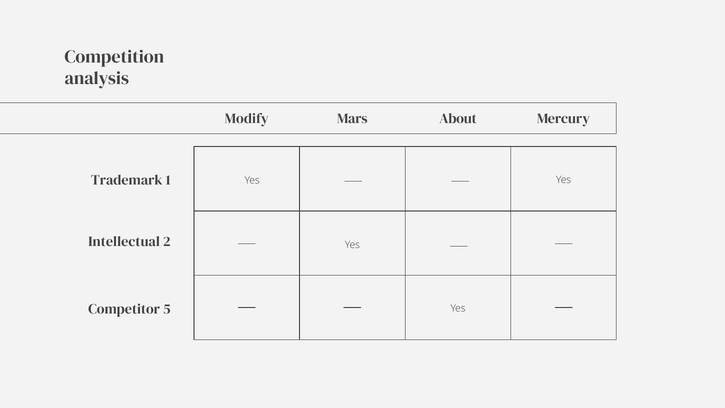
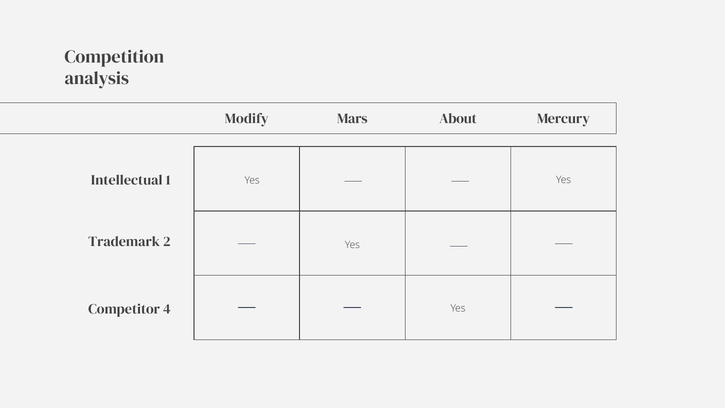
Trademark: Trademark -> Intellectual (127, 180)
Intellectual: Intellectual -> Trademark (124, 241)
5: 5 -> 4 (167, 309)
